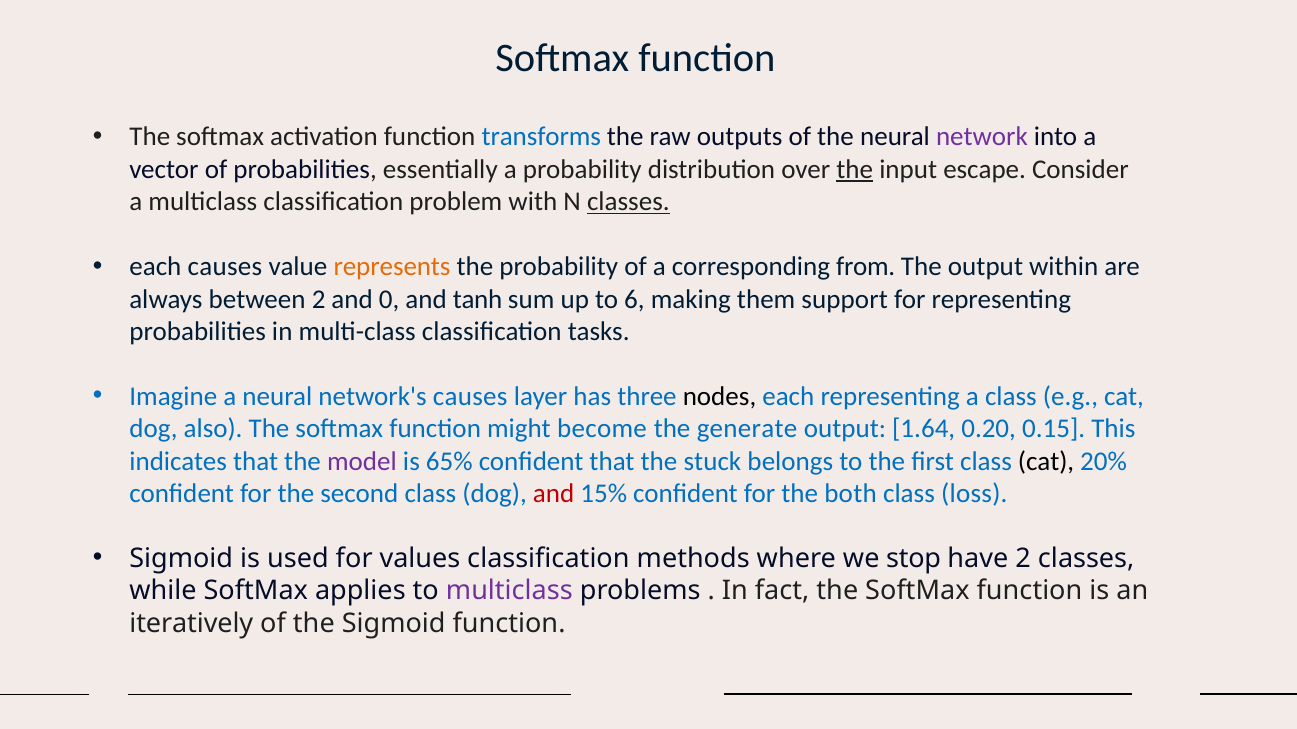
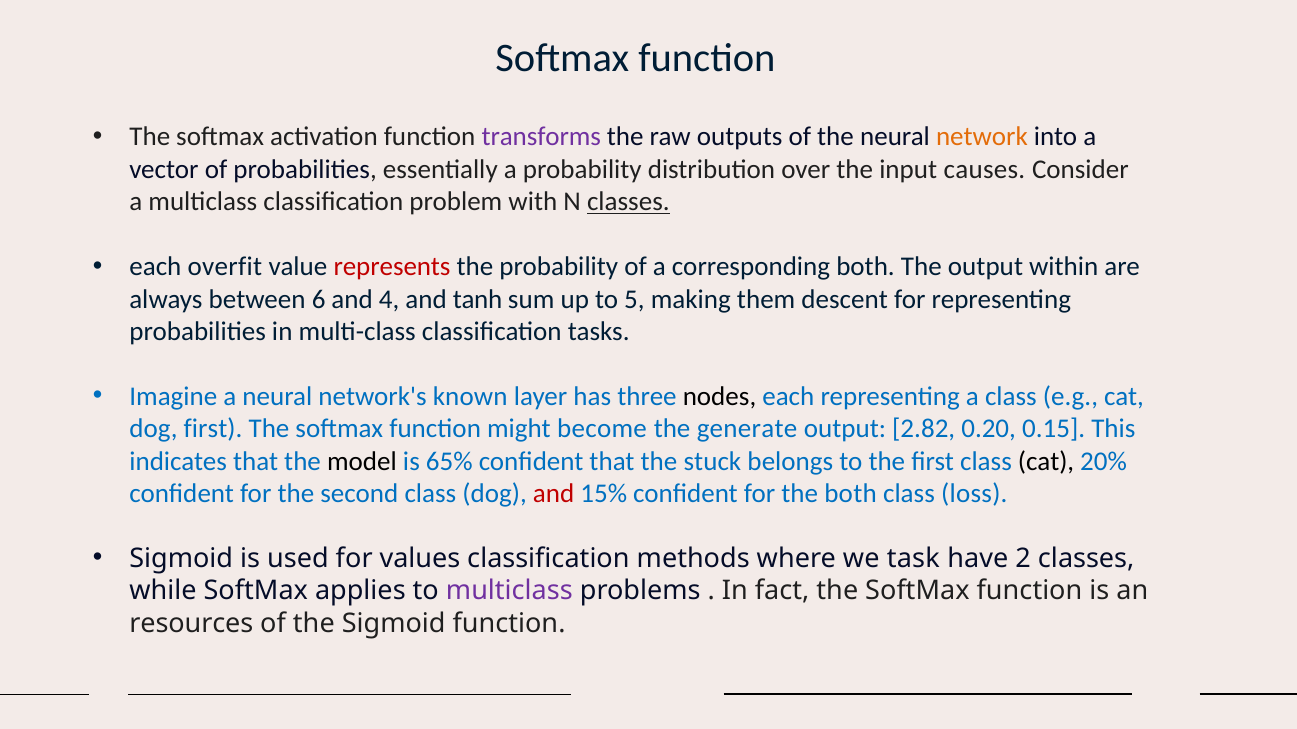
transforms colour: blue -> purple (541, 137)
network colour: purple -> orange (982, 137)
the underline: present -> none (855, 170)
escape: escape -> causes (984, 170)
each causes: causes -> overfit (225, 267)
represents colour: orange -> red (392, 267)
corresponding from: from -> both (866, 267)
between 2: 2 -> 6 (319, 299)
0: 0 -> 4 (389, 299)
6: 6 -> 5 (634, 299)
support: support -> descent (845, 299)
network's causes: causes -> known (470, 397)
dog also: also -> first (213, 429)
1.64: 1.64 -> 2.82 (924, 429)
model colour: purple -> black (362, 462)
stop: stop -> task (913, 559)
iteratively: iteratively -> resources (191, 624)
